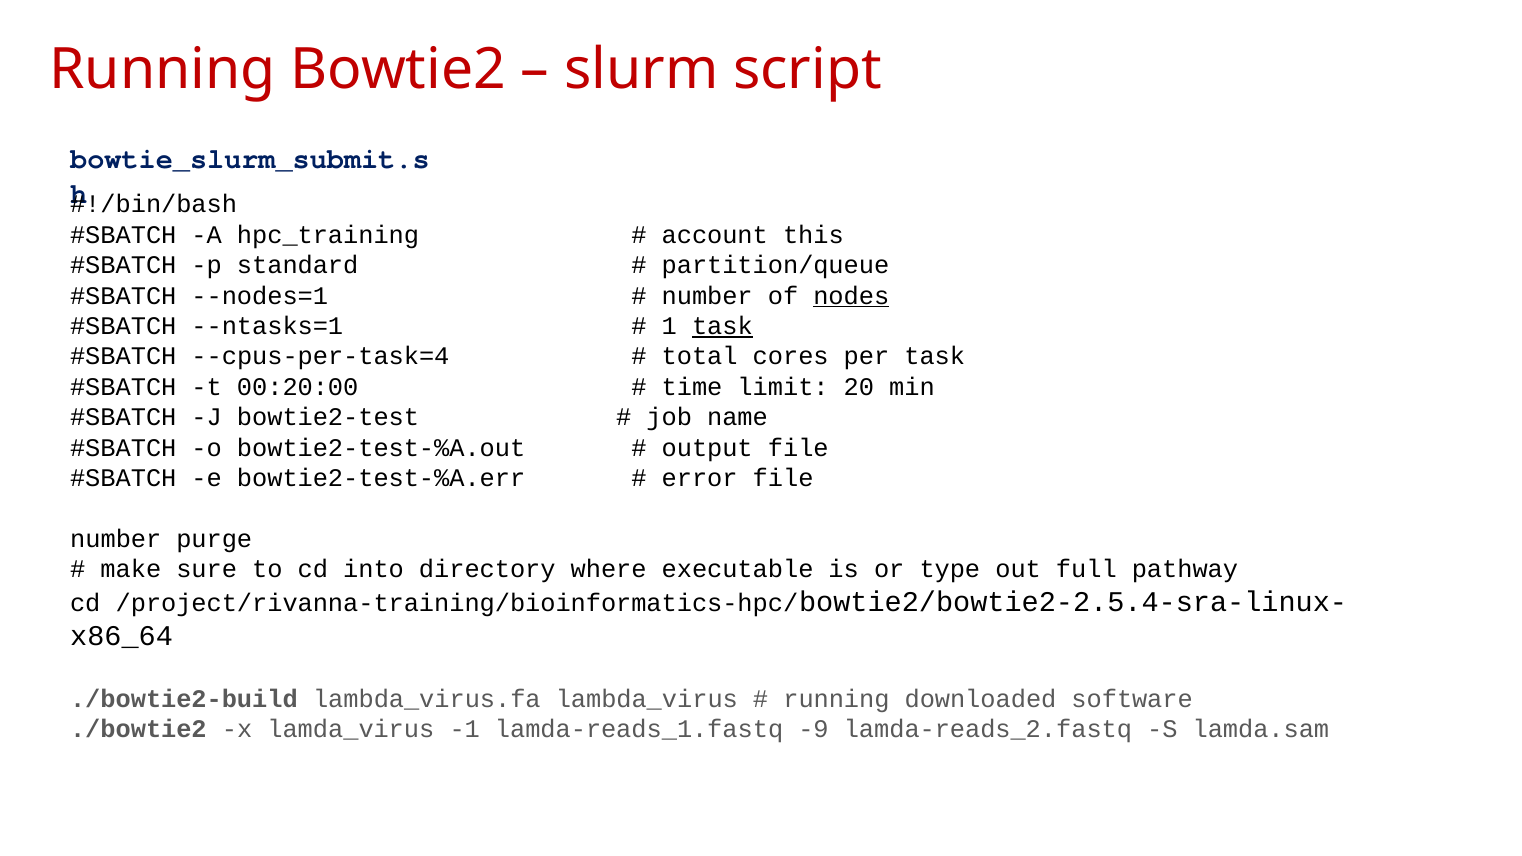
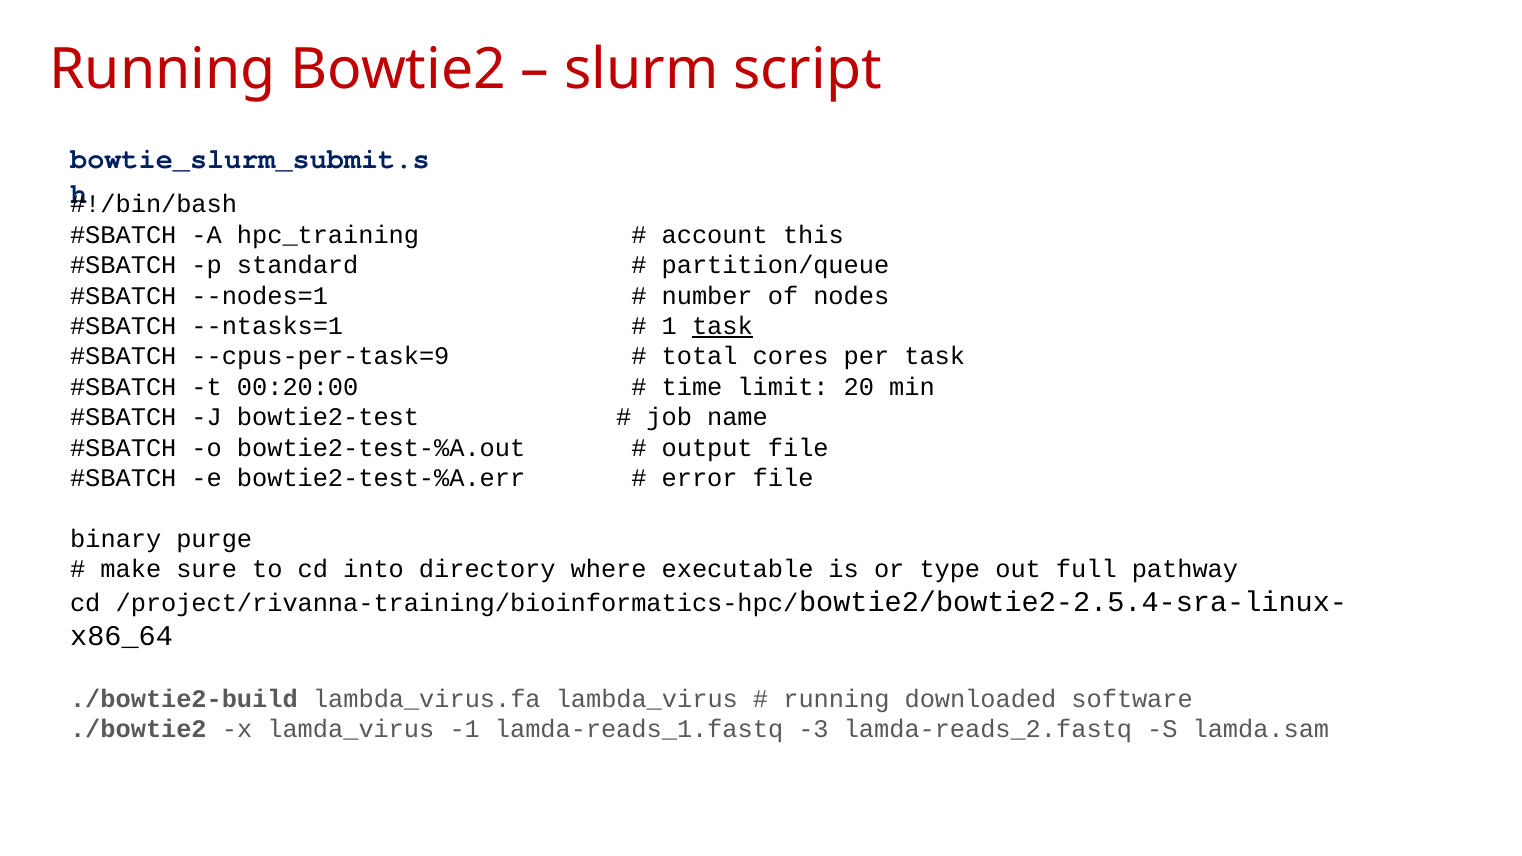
nodes underline: present -> none (851, 296)
--cpus-per-task=4: --cpus-per-task=4 -> --cpus-per-task=9 (320, 357)
number: number -> binary (116, 539)
-9: -9 -> -3 (813, 729)
